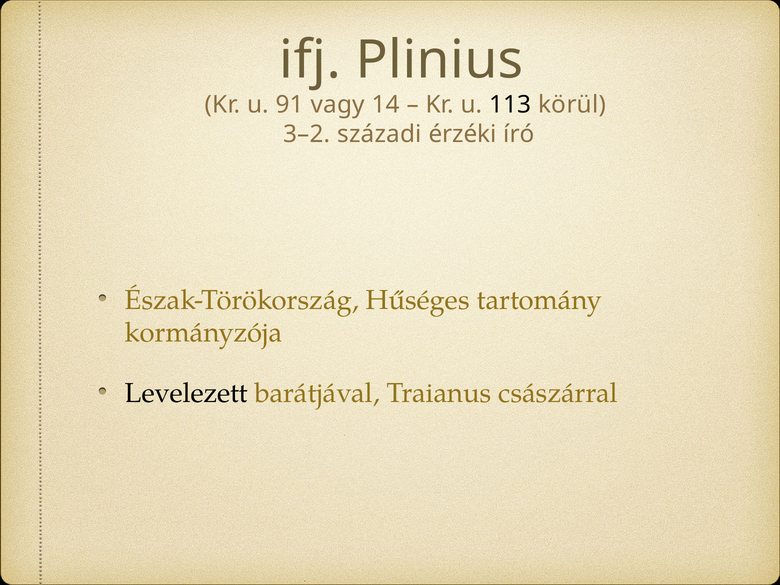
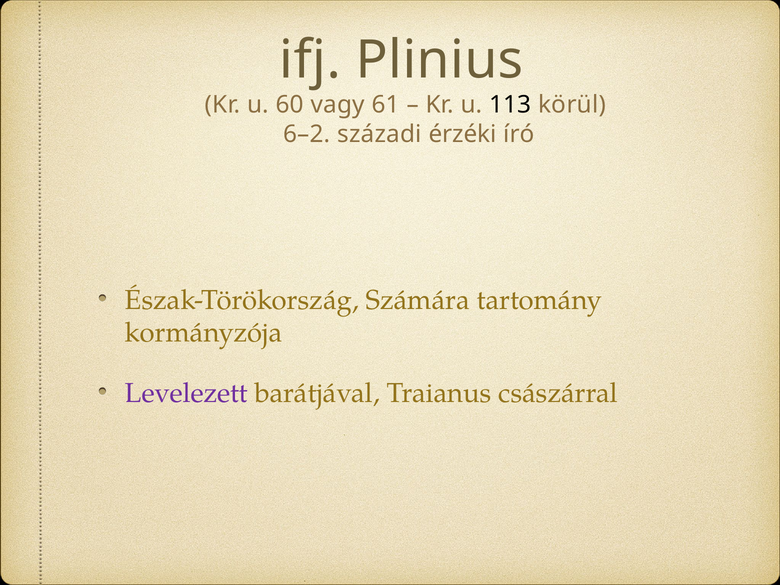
91: 91 -> 60 (290, 105)
14: 14 -> 61 (386, 105)
3–2: 3–2 -> 6–2 (307, 134)
Hűséges: Hűséges -> Számára (418, 300)
Levelezett colour: black -> purple (186, 393)
